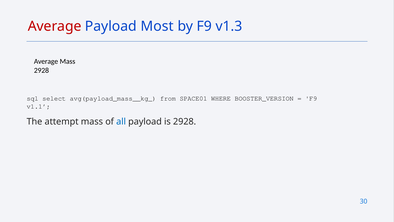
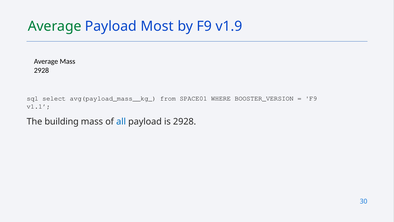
Average colour: red -> green (55, 26)
v1.3: v1.3 -> v1.9 (229, 26)
attempt: attempt -> building (62, 121)
